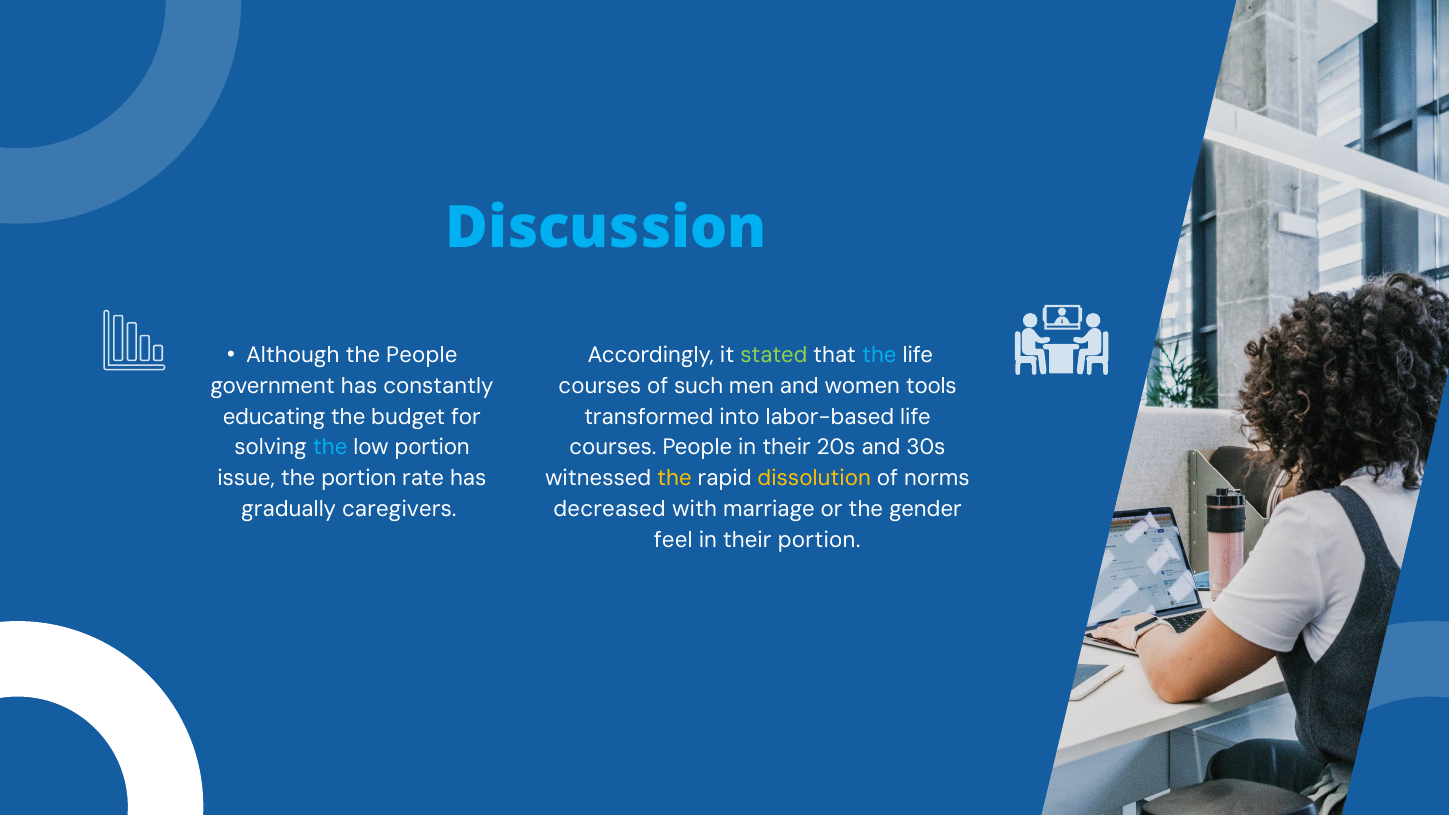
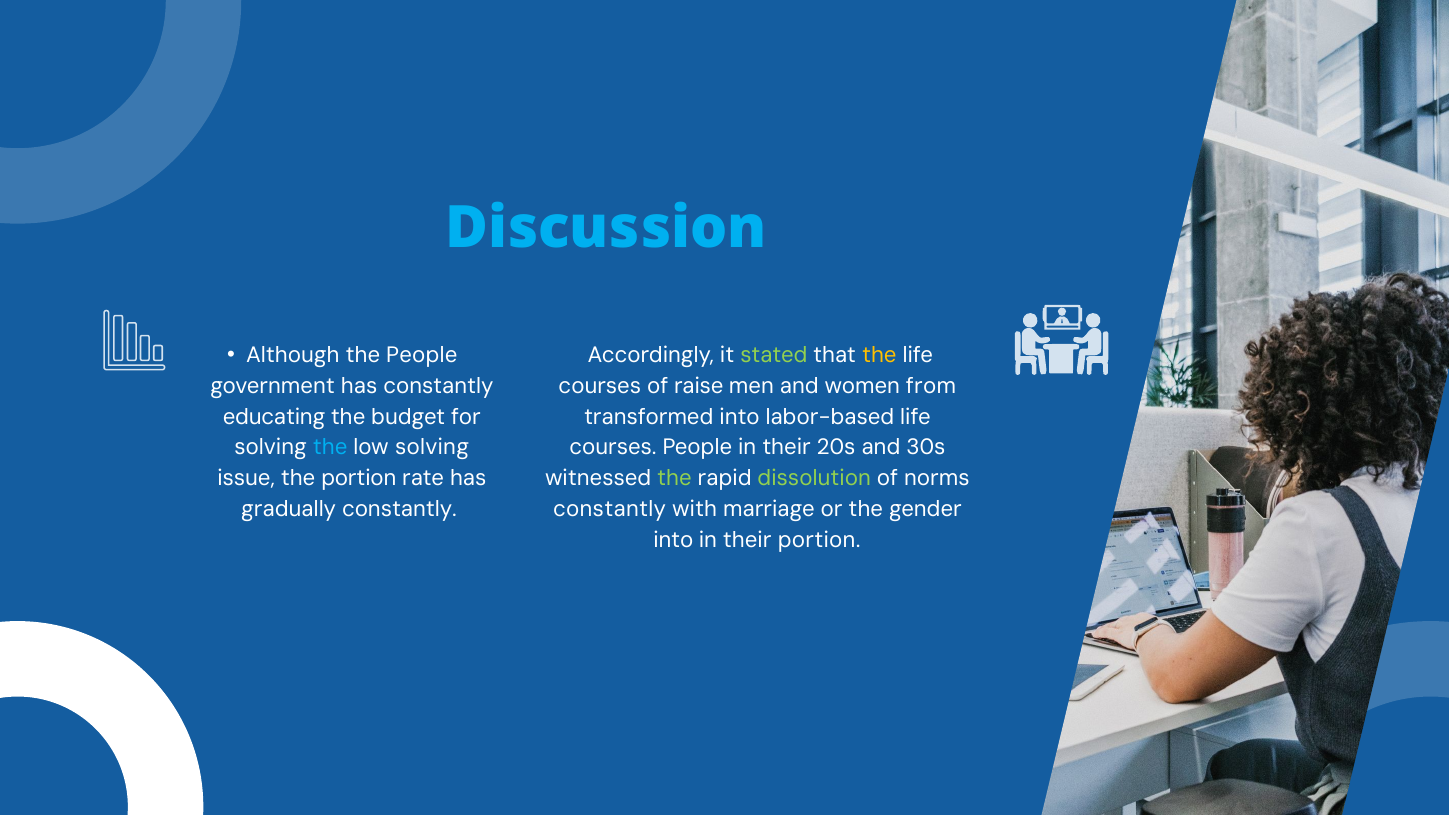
the colour: light blue -> yellow (879, 355)
such: such -> raise (699, 386)
tools: tools -> from (931, 386)
low portion: portion -> solving (432, 448)
the colour: yellow -> light green (674, 478)
dissolution colour: yellow -> light green (814, 478)
gradually caregivers: caregivers -> constantly (399, 509)
decreased: decreased -> constantly (610, 509)
feel: feel -> into (673, 540)
